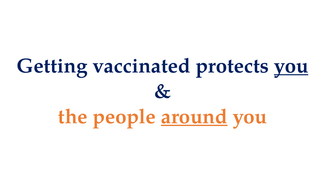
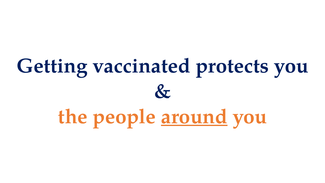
you underline: present -> none (291, 66)
